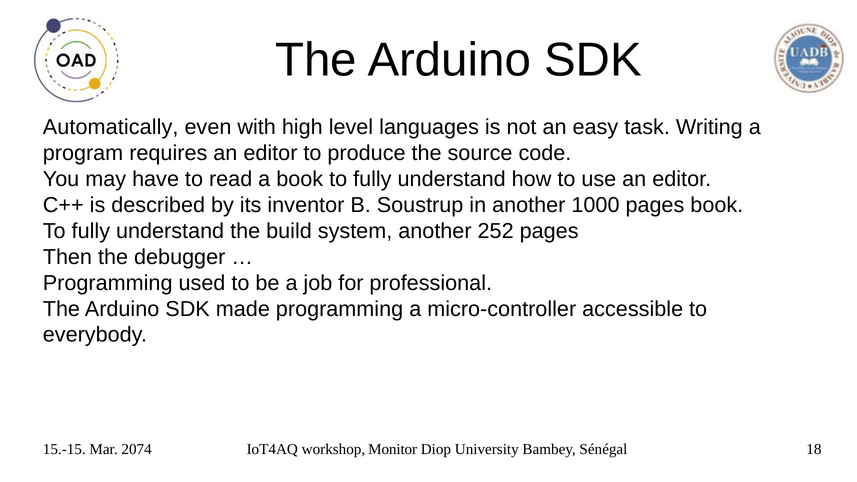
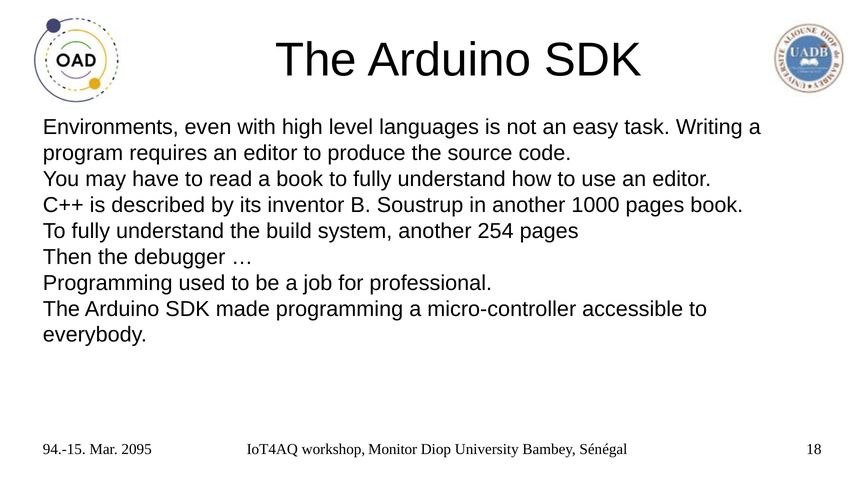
Automatically: Automatically -> Environments (111, 127)
252: 252 -> 254 (496, 231)
15.-15: 15.-15 -> 94.-15 (64, 449)
2074: 2074 -> 2095 (137, 449)
